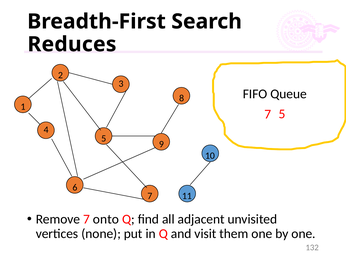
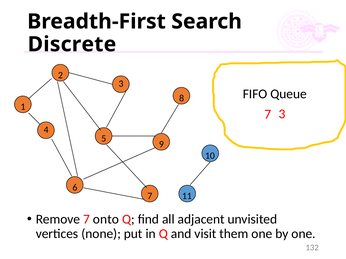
Reduces: Reduces -> Discrete (72, 44)
7 5: 5 -> 3 (282, 114)
